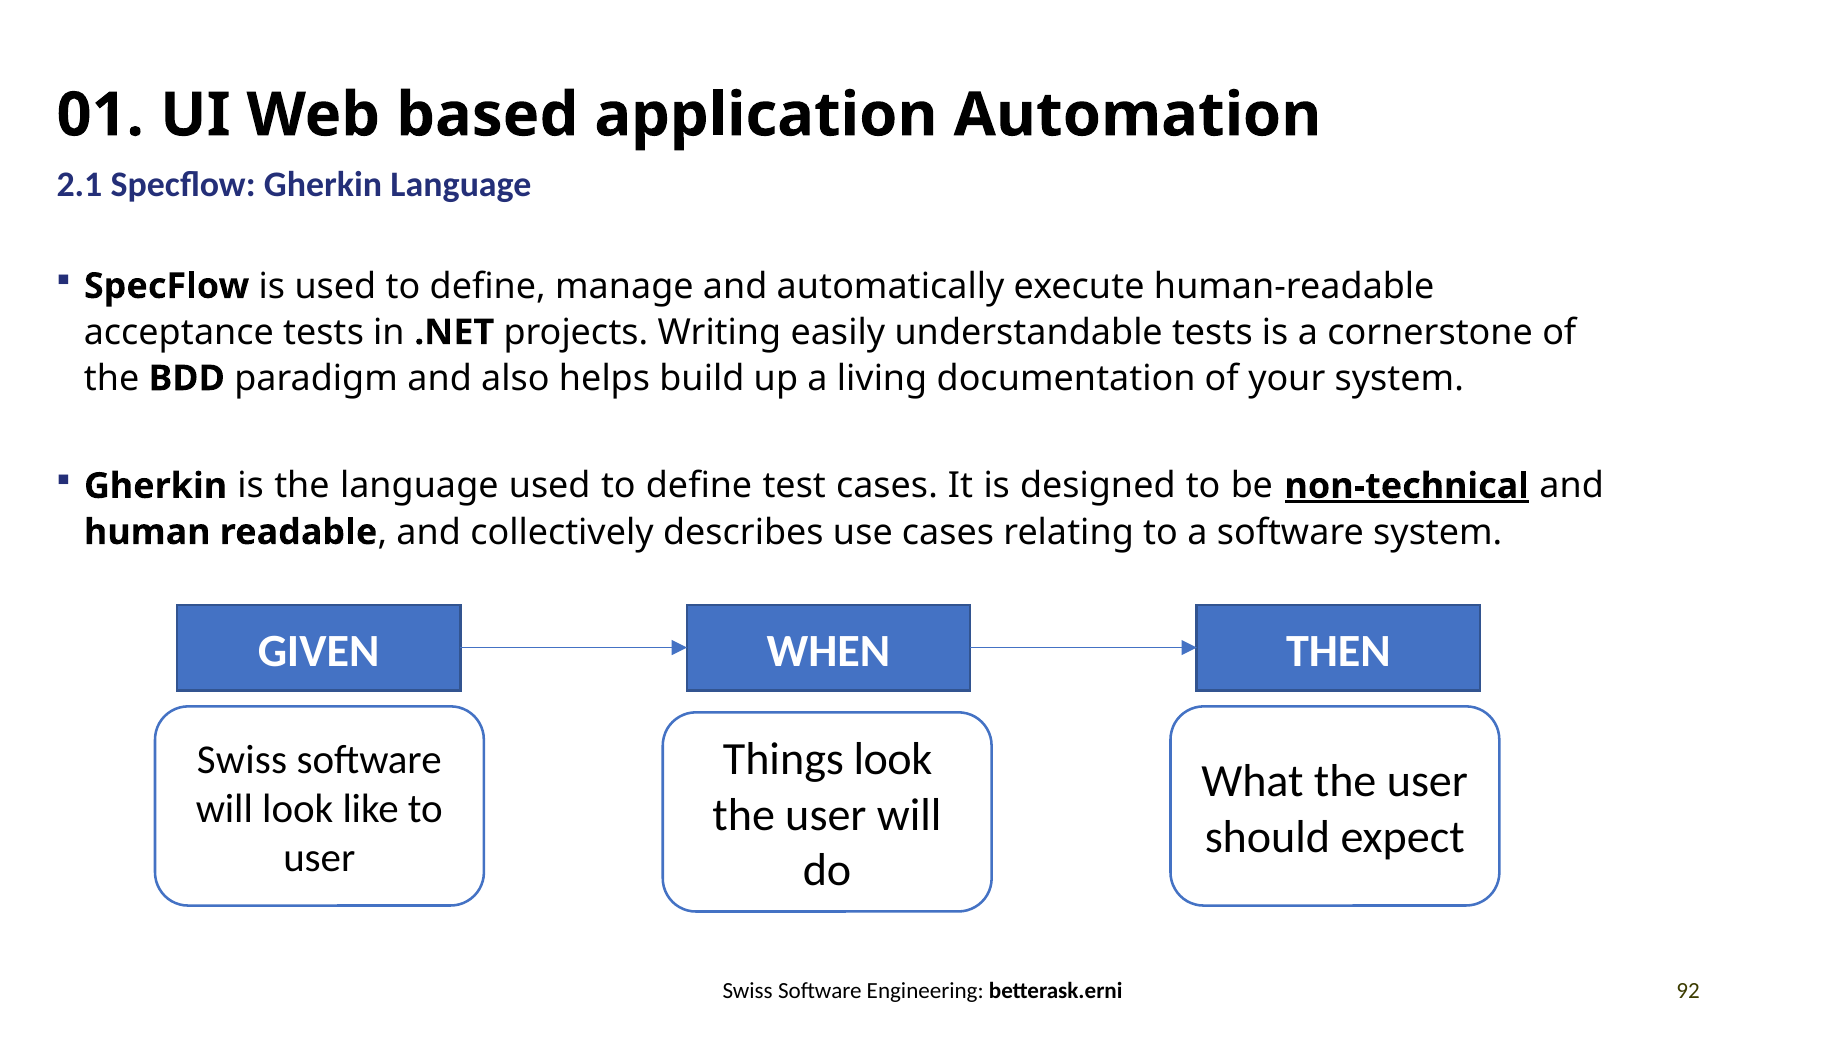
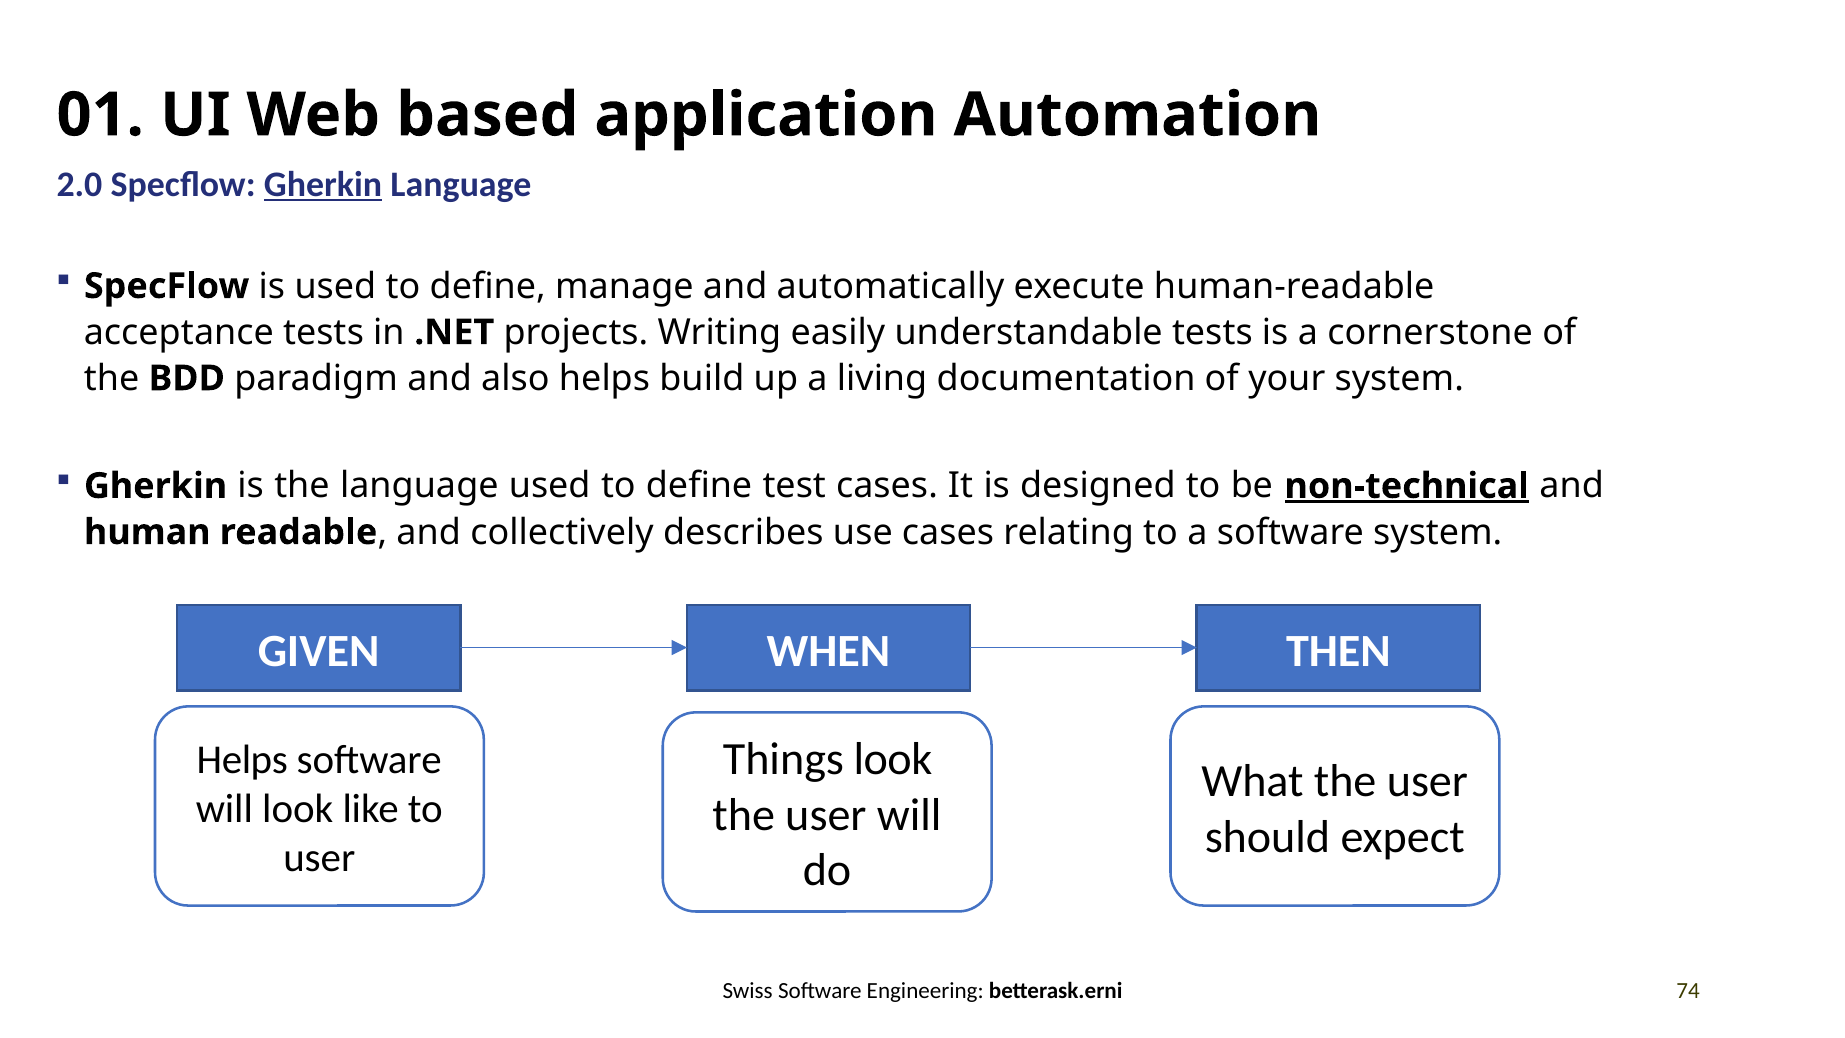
2.1: 2.1 -> 2.0 (79, 185)
Gherkin underline: none -> present (323, 185)
Swiss: Swiss -> Helps (242, 759)
92: 92 -> 74 (1688, 991)
